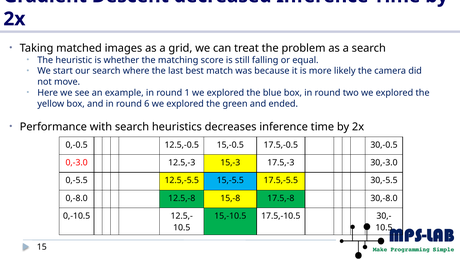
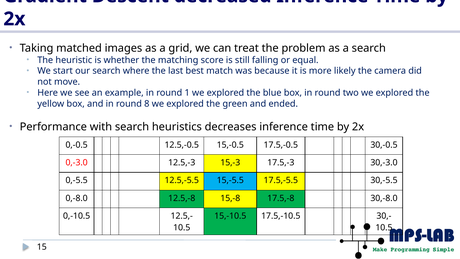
6: 6 -> 8 (147, 104)
